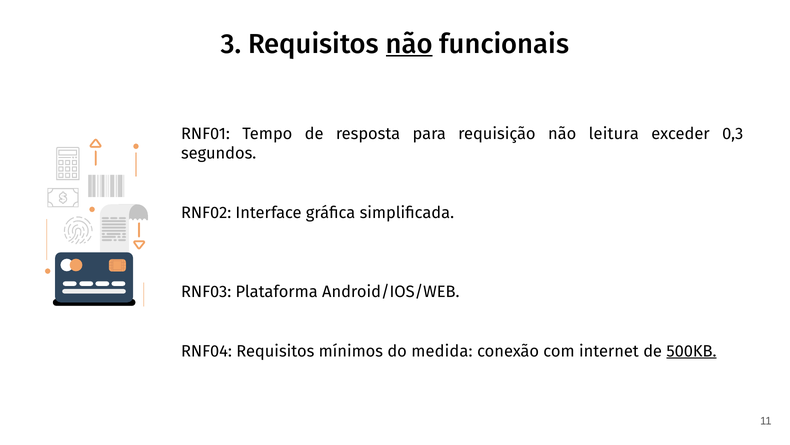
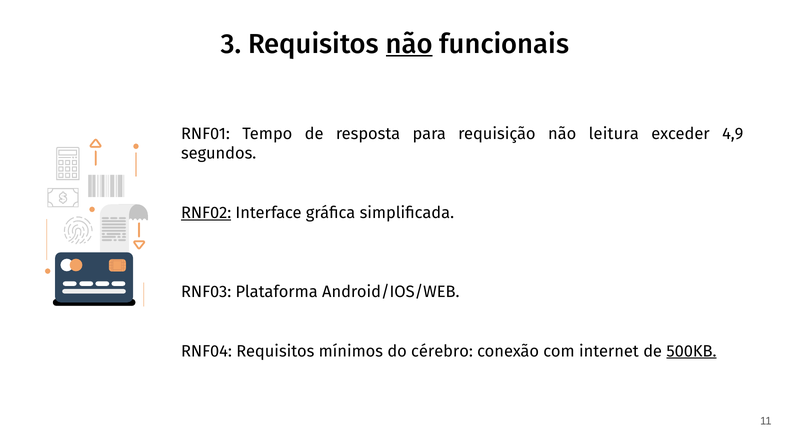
0,3: 0,3 -> 4,9 (733, 133)
RNF02 underline: none -> present (206, 212)
medida: medida -> cérebro (442, 351)
